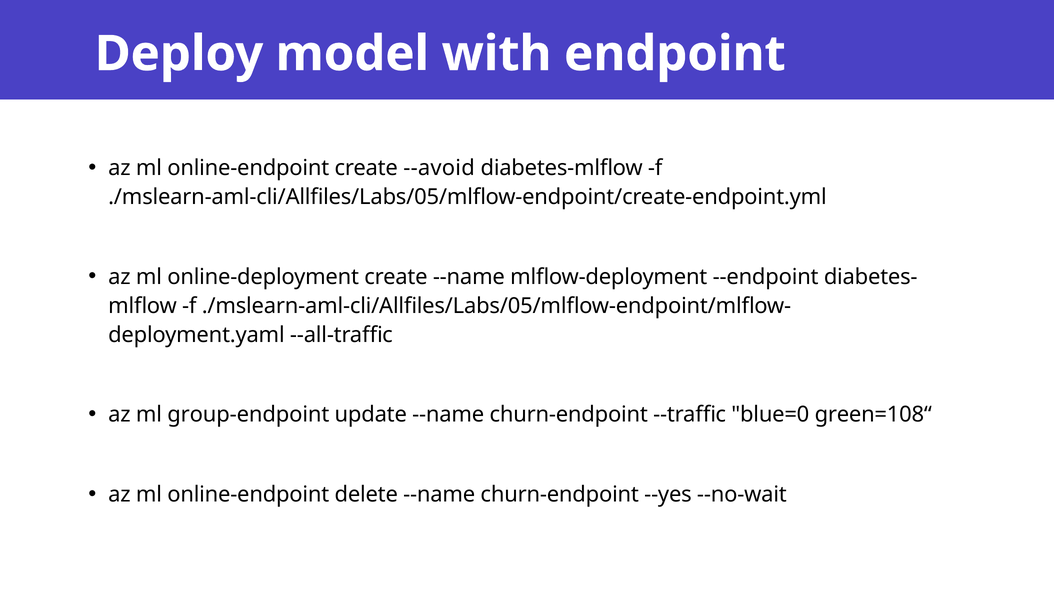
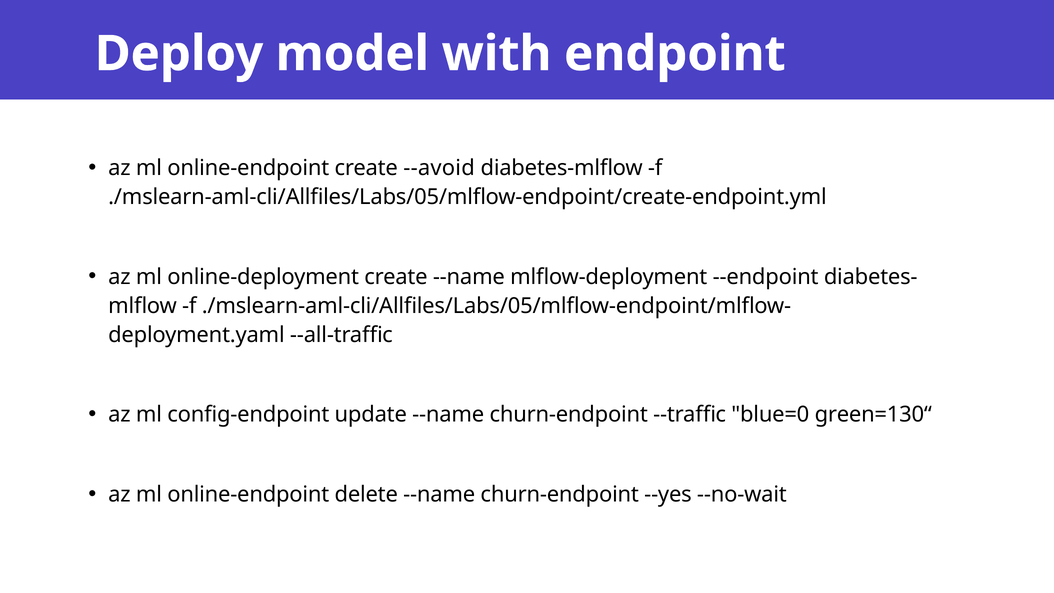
group-endpoint: group-endpoint -> config-endpoint (248, 415)
green=108“: green=108“ -> green=130“ (873, 415)
